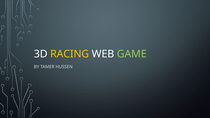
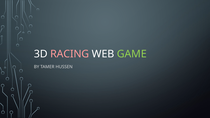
RACING colour: yellow -> pink (70, 54)
